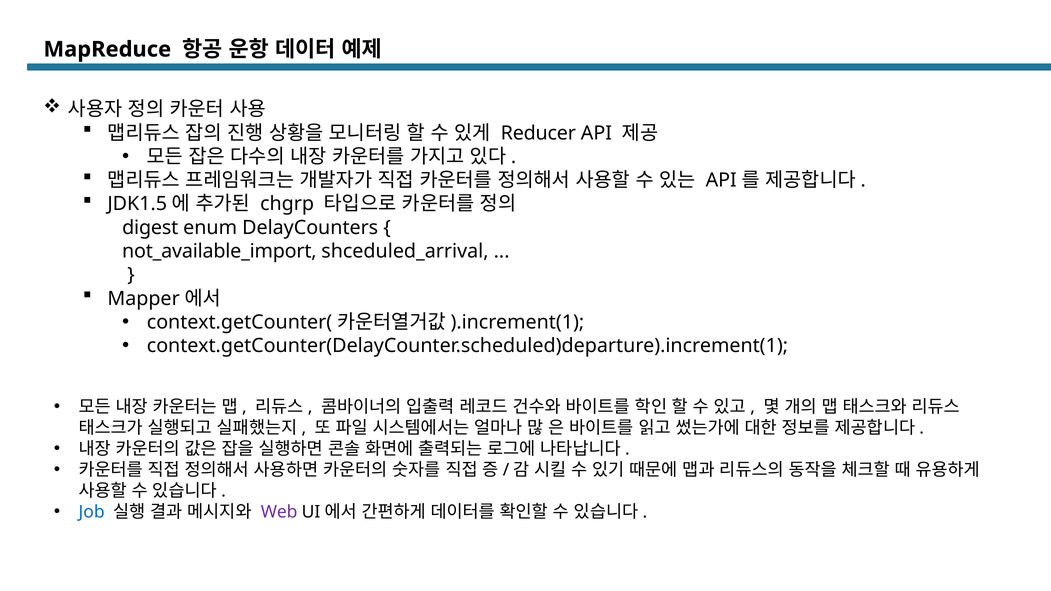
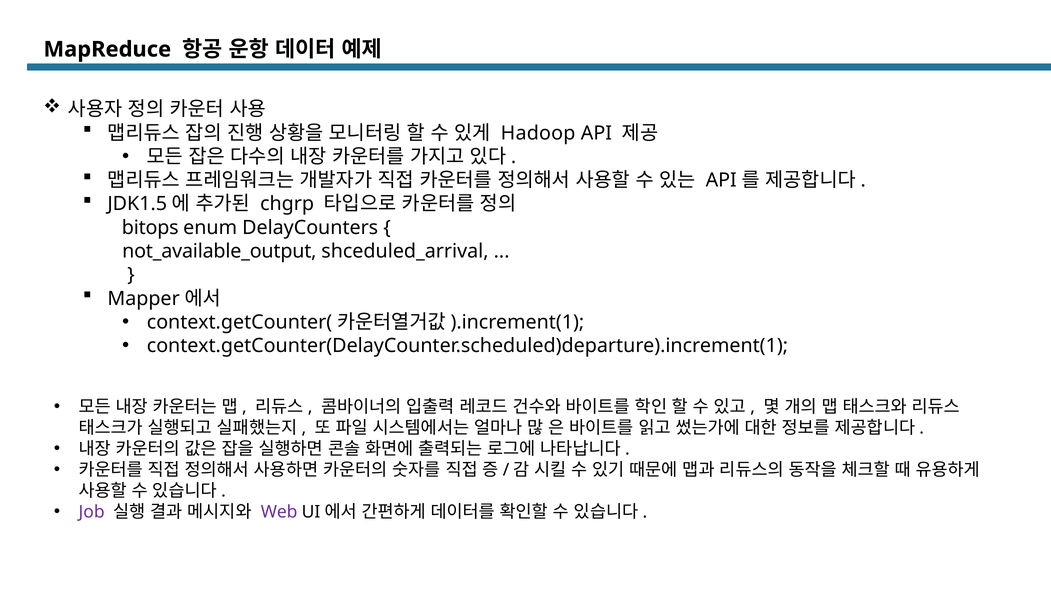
Reducer: Reducer -> Hadoop (538, 133)
digest: digest -> bitops (150, 228)
not_available_import: not_available_import -> not_available_output (219, 251)
Job colour: blue -> purple (92, 512)
